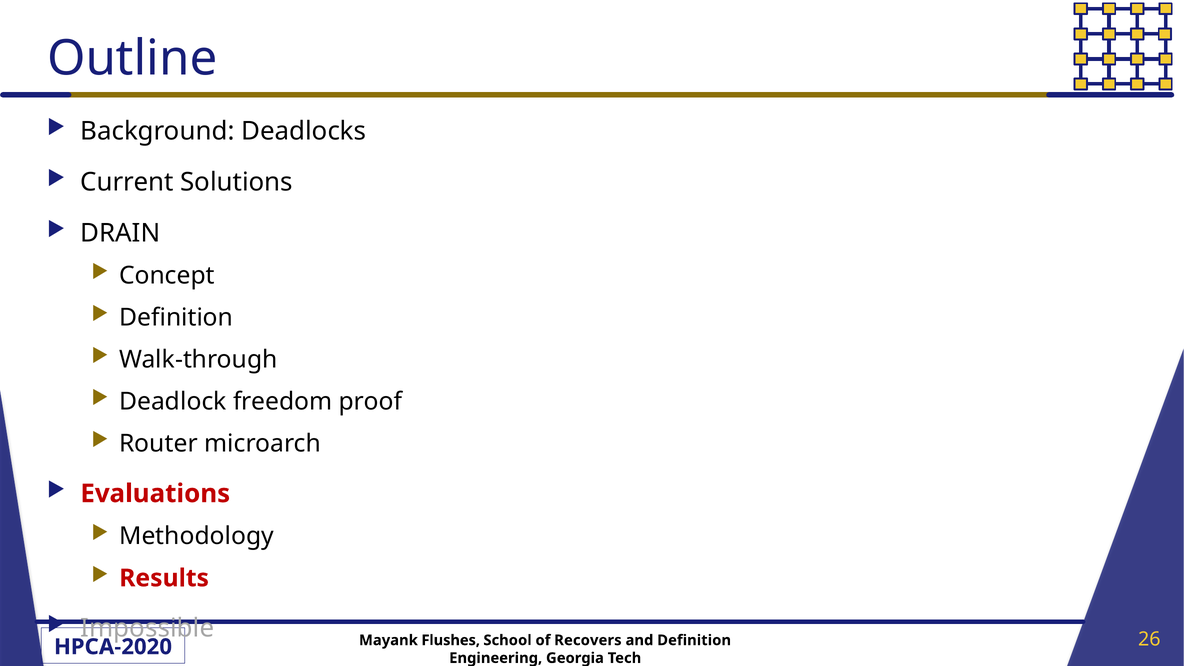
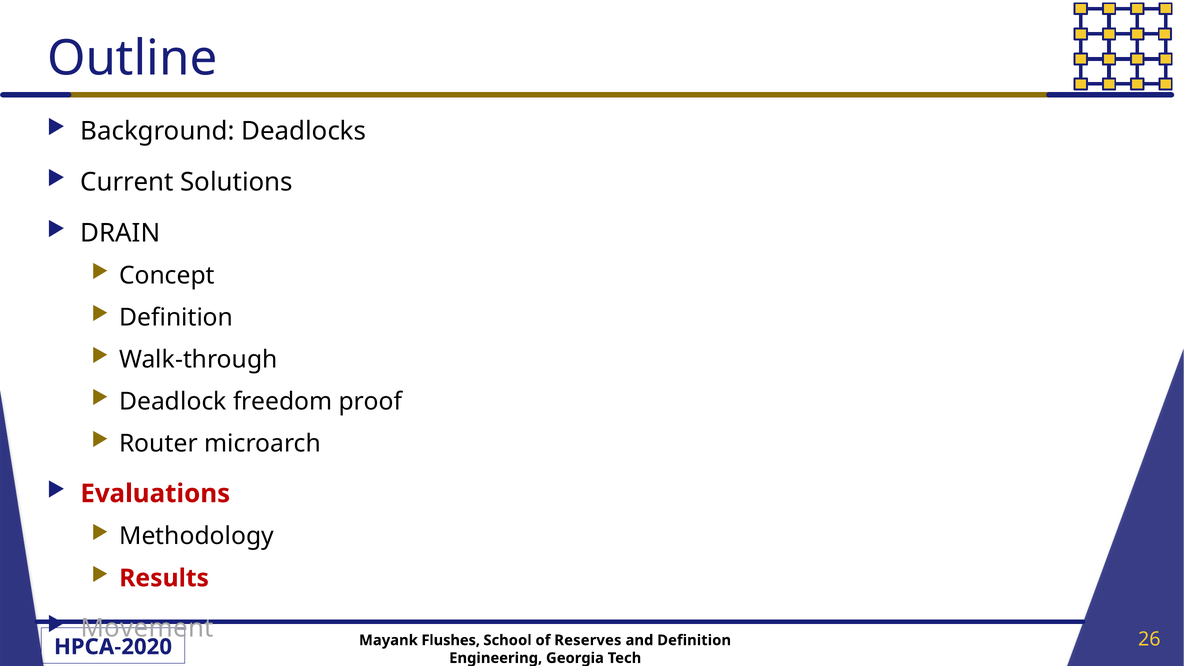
Impossible: Impossible -> Movement (147, 628)
Recovers: Recovers -> Reserves (588, 640)
